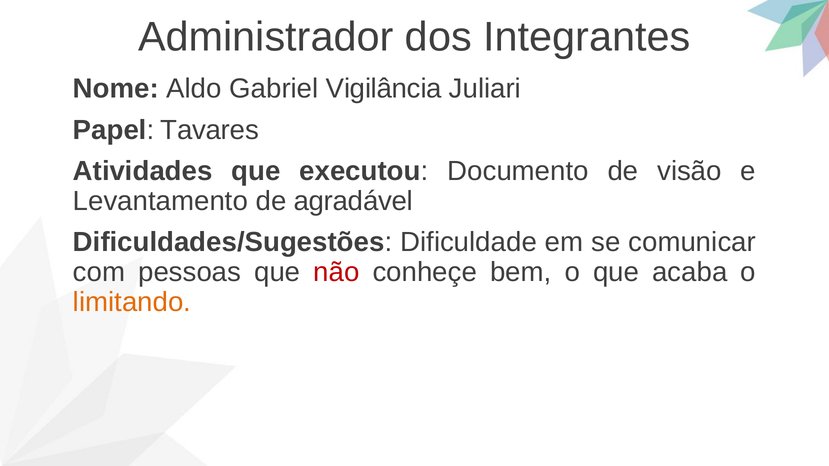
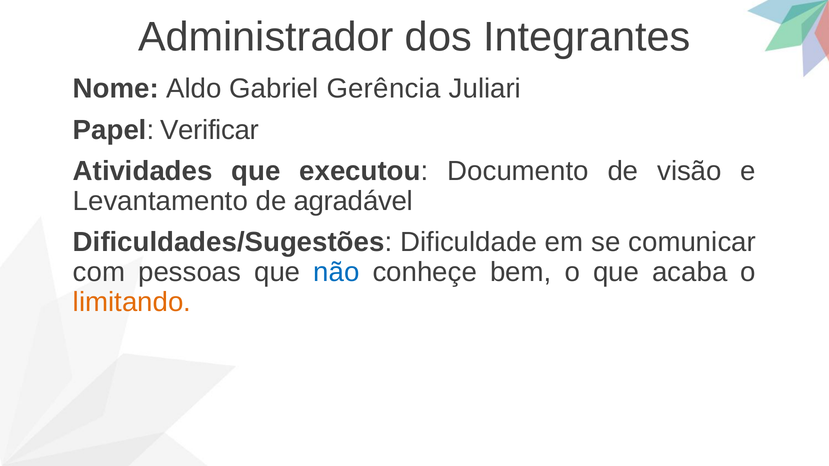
Vigilância: Vigilância -> Gerência (384, 89)
Tavares: Tavares -> Verificar (210, 130)
não colour: red -> blue (336, 272)
